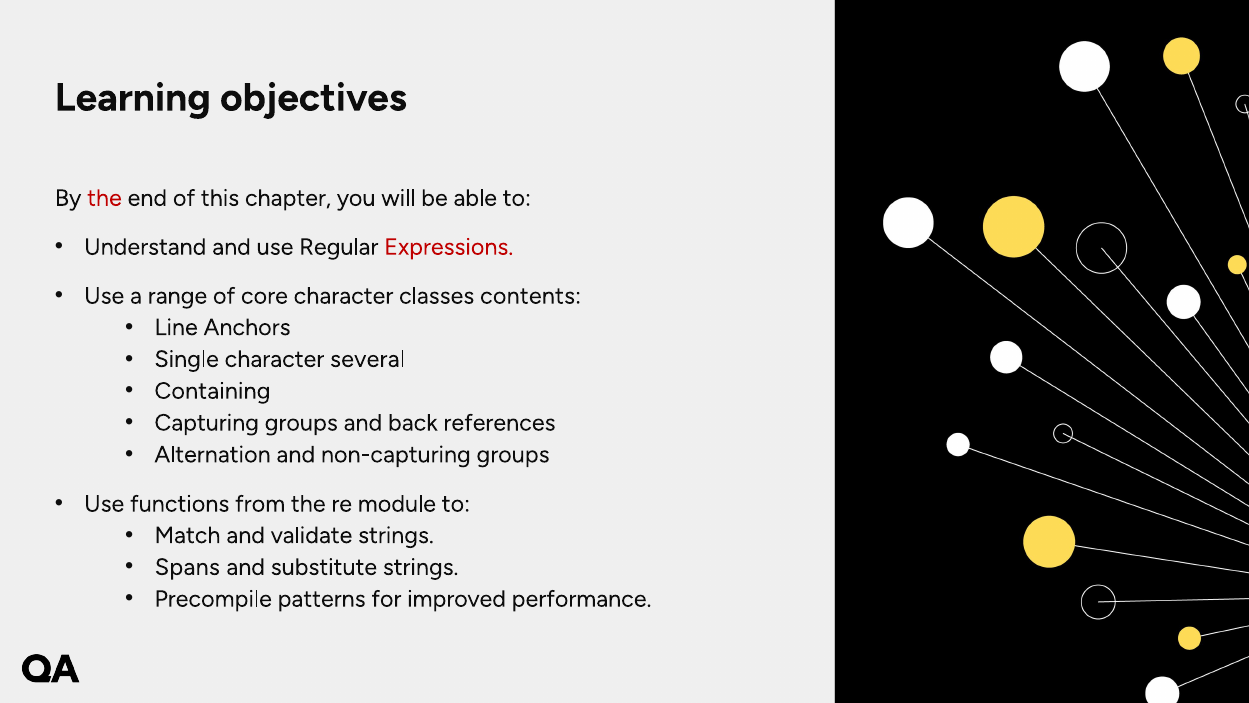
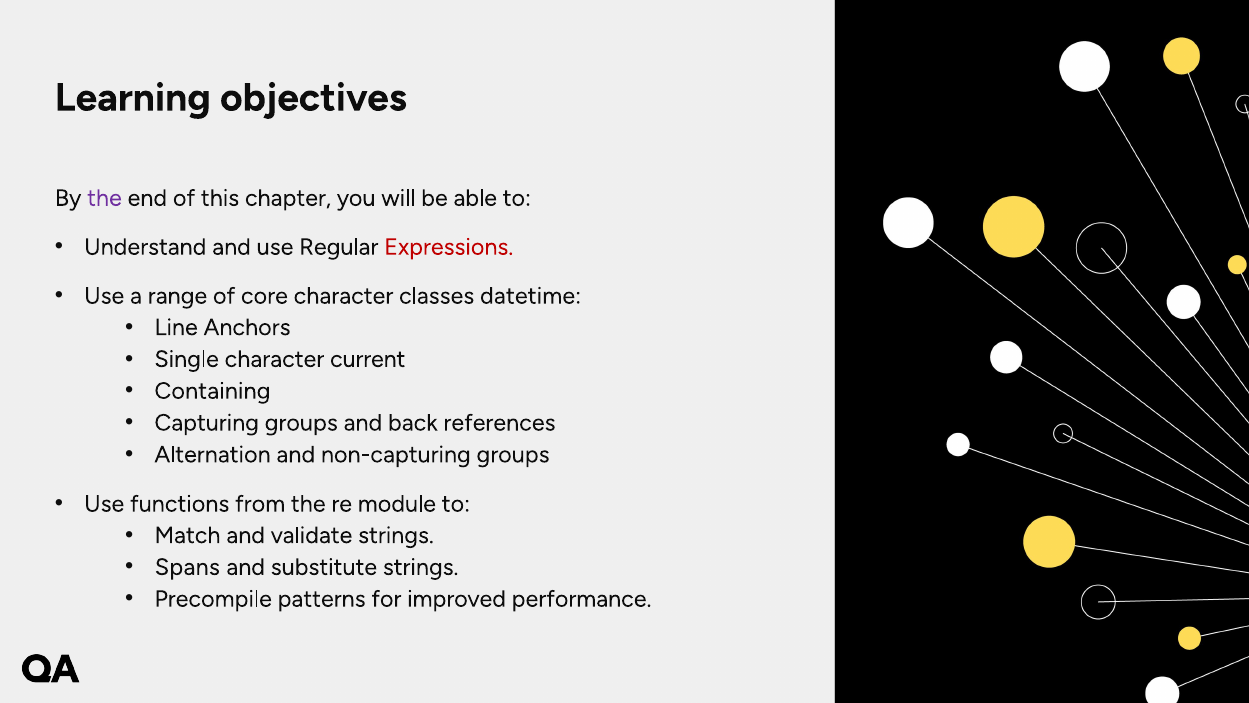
the colour: red -> purple (104, 198)
contents: contents -> datetime (531, 296)
several: several -> current (368, 359)
